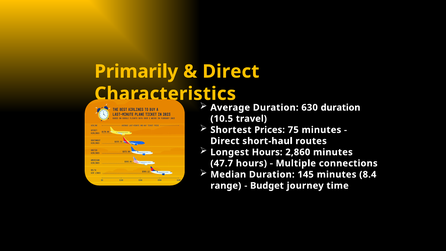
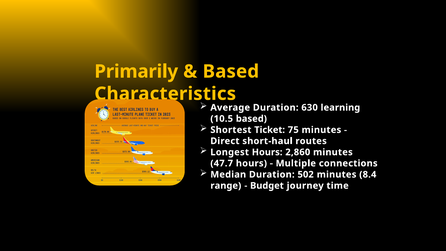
Direct: Direct -> Based (231, 71)
630 duration: duration -> learning (340, 107)
10.5 travel: travel -> based (251, 119)
Prices: Prices -> Ticket (270, 130)
145: 145 -> 502 (306, 174)
